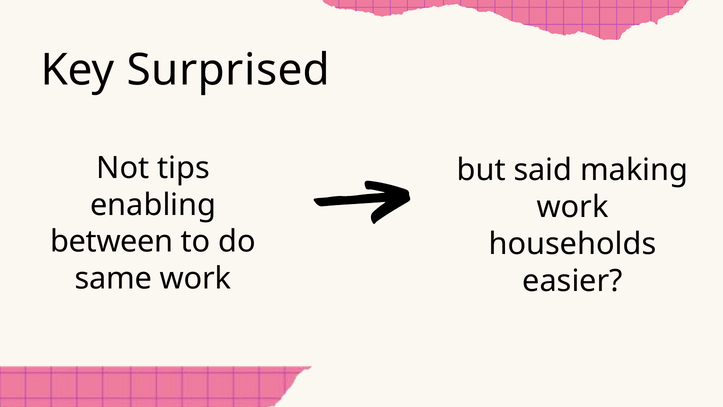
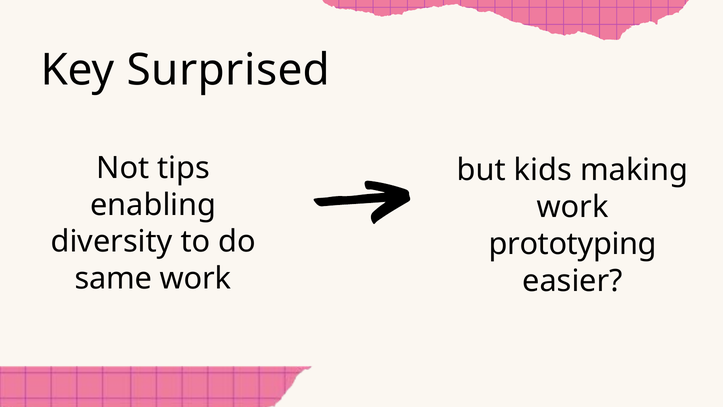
said: said -> kids (543, 170)
between: between -> diversity (112, 242)
households: households -> prototyping (573, 244)
